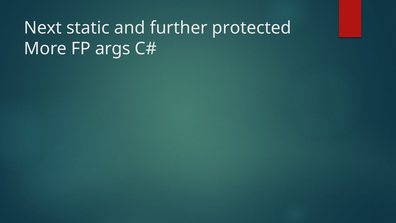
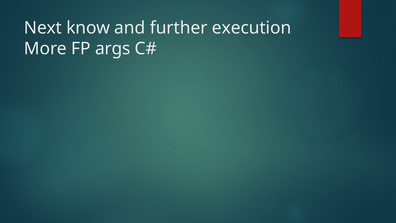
static: static -> know (88, 28)
protected: protected -> execution (252, 28)
